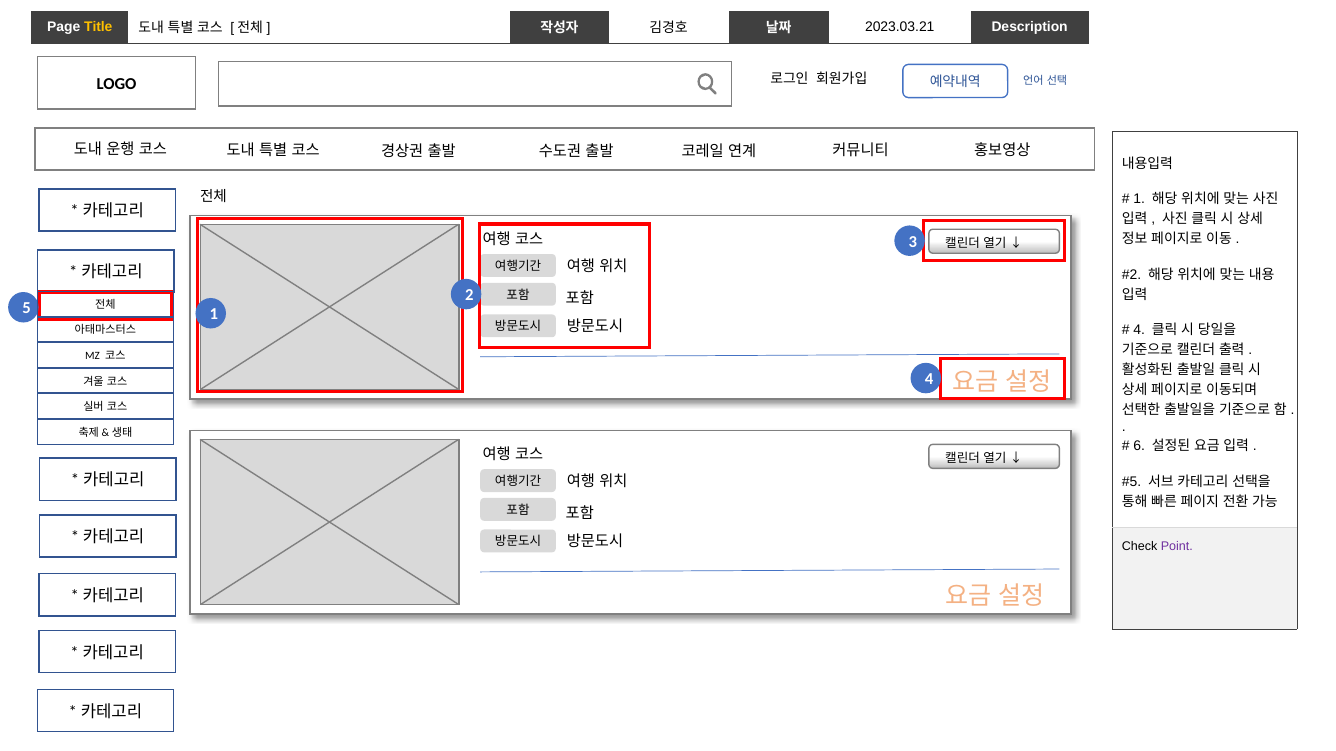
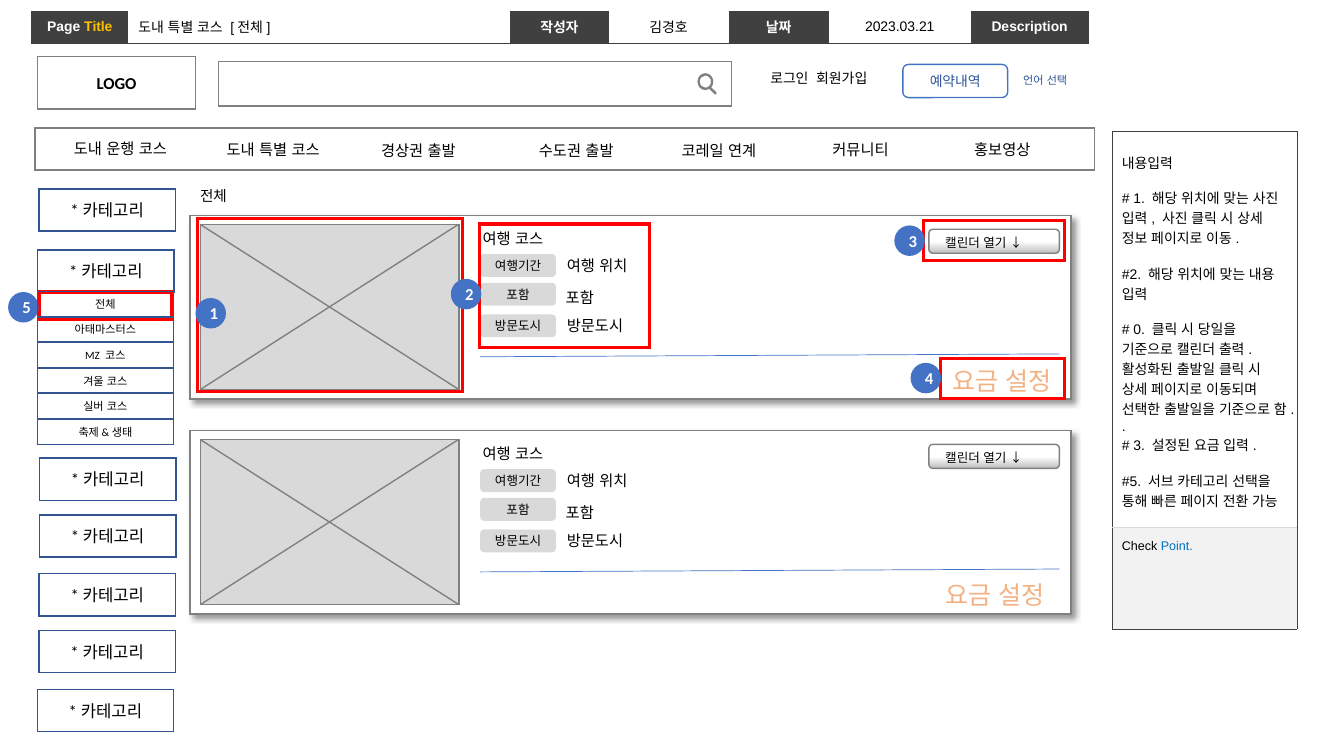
4: 4 -> 0 (1139, 330)
6: 6 -> 3 (1139, 446)
Point colour: purple -> blue (1177, 546)
